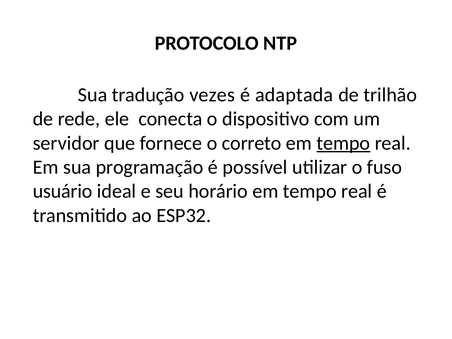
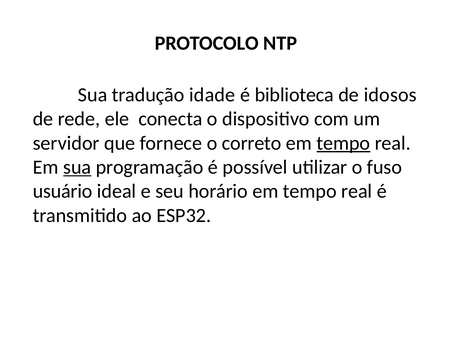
vezes: vezes -> idade (212, 95)
adaptada: adaptada -> biblioteca (294, 95)
trilhão: trilhão -> idosos (390, 95)
sua underline: none -> present (77, 167)
